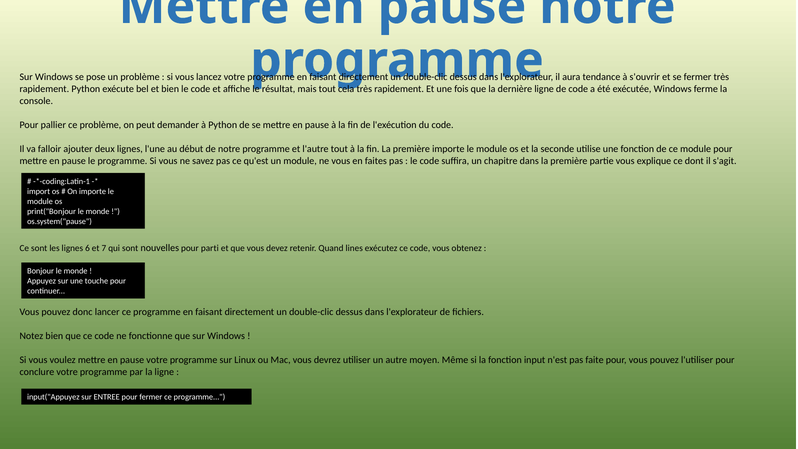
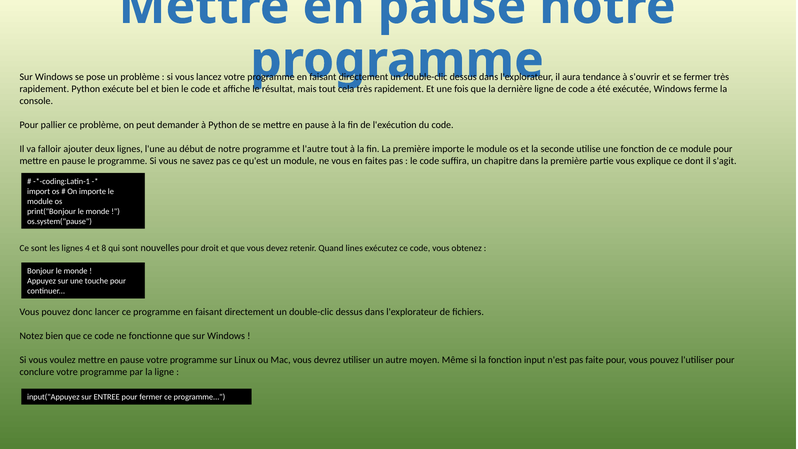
6: 6 -> 4 (88, 248)
7: 7 -> 8 (104, 248)
parti: parti -> droit (210, 248)
